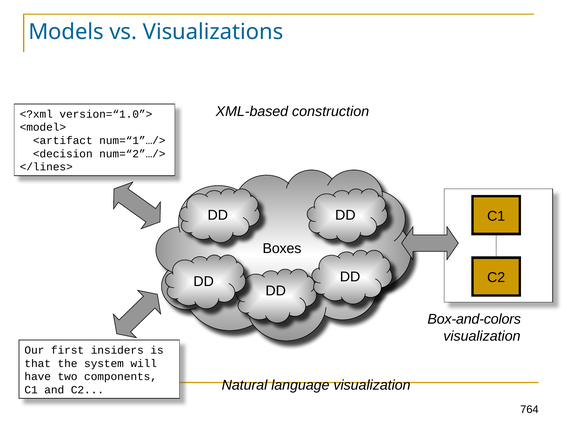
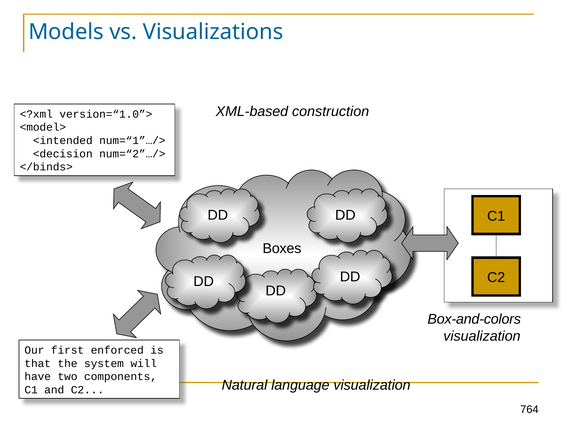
<artifact: <artifact -> <intended (63, 141)
</lines>: </lines> -> </binds> (46, 167)
insiders: insiders -> enforced (117, 350)
